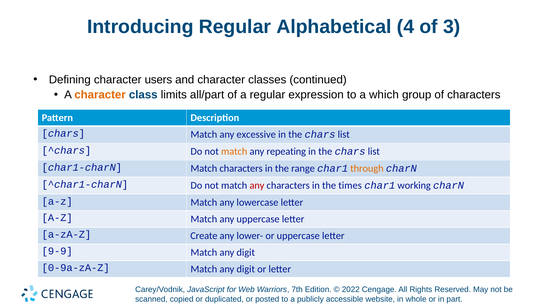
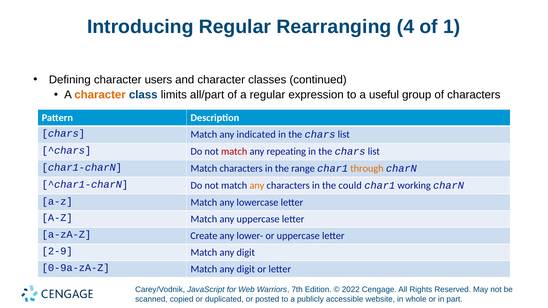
Alphabetical: Alphabetical -> Rearranging (334, 27)
3: 3 -> 1 (452, 27)
which: which -> useful (384, 95)
excessive: excessive -> indicated (256, 135)
match colour: orange -> red (234, 152)
any colour: red -> orange (257, 186)
times: times -> could (350, 186)
9-9: 9-9 -> 2-9 (57, 251)
